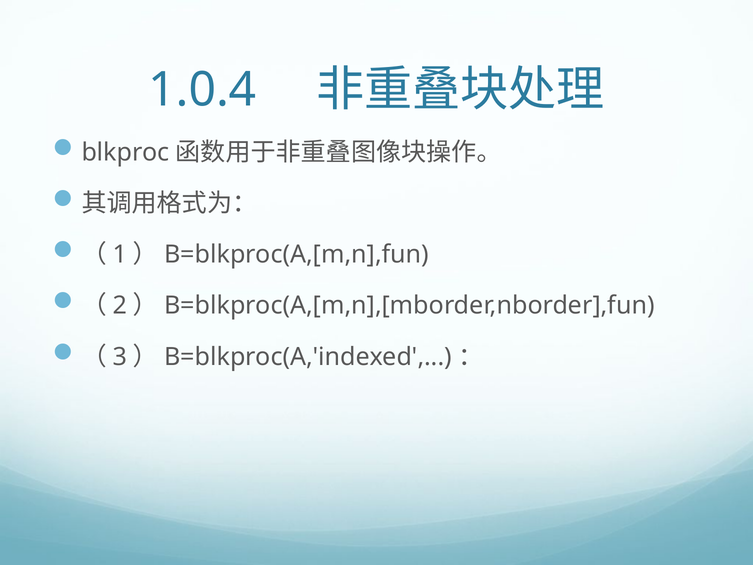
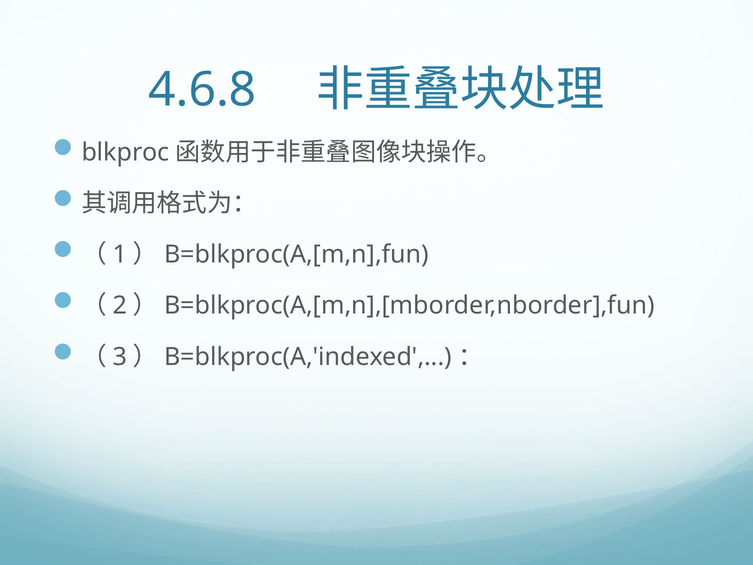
1.0.4: 1.0.4 -> 4.6.8 (202, 90)
